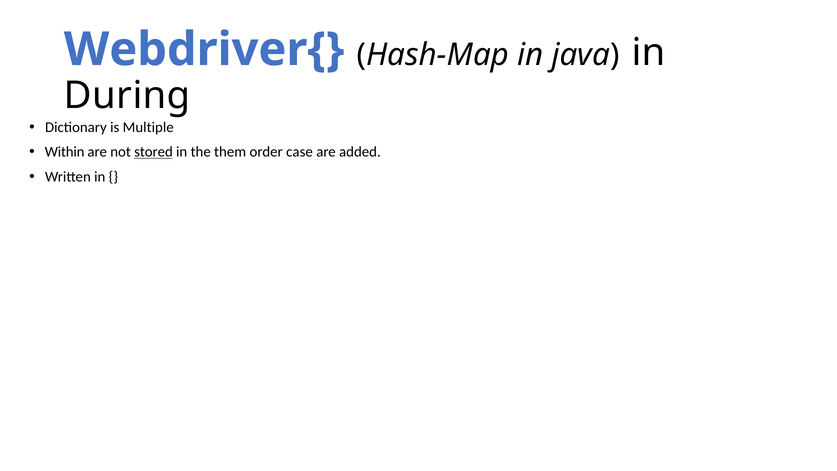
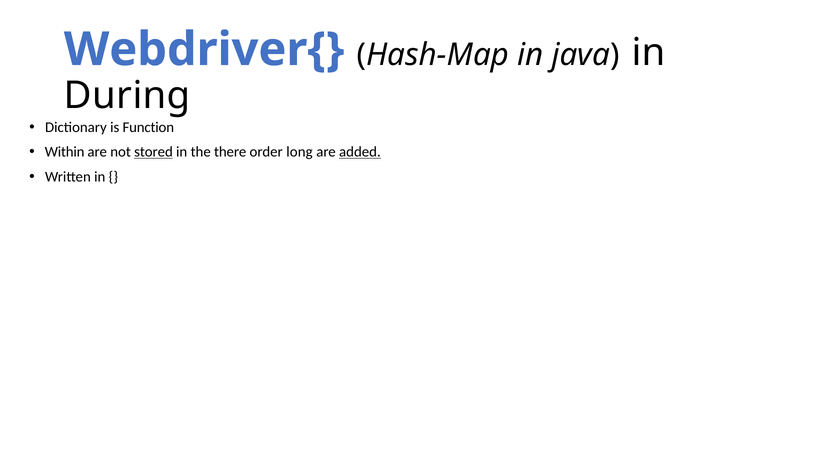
Multiple: Multiple -> Function (148, 127)
them: them -> there (230, 152)
case: case -> long (299, 152)
added underline: none -> present (360, 152)
